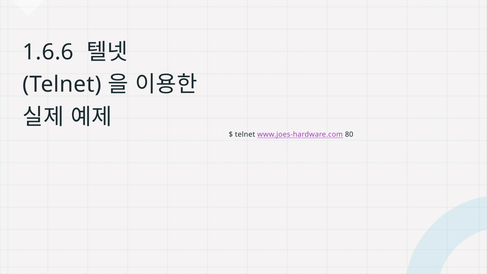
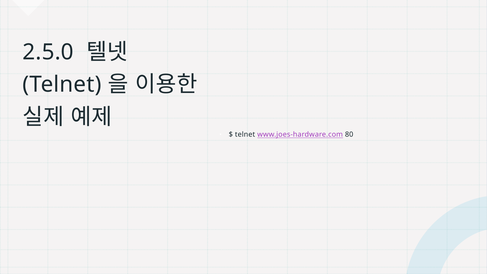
1.6.6: 1.6.6 -> 2.5.0 (48, 52)
